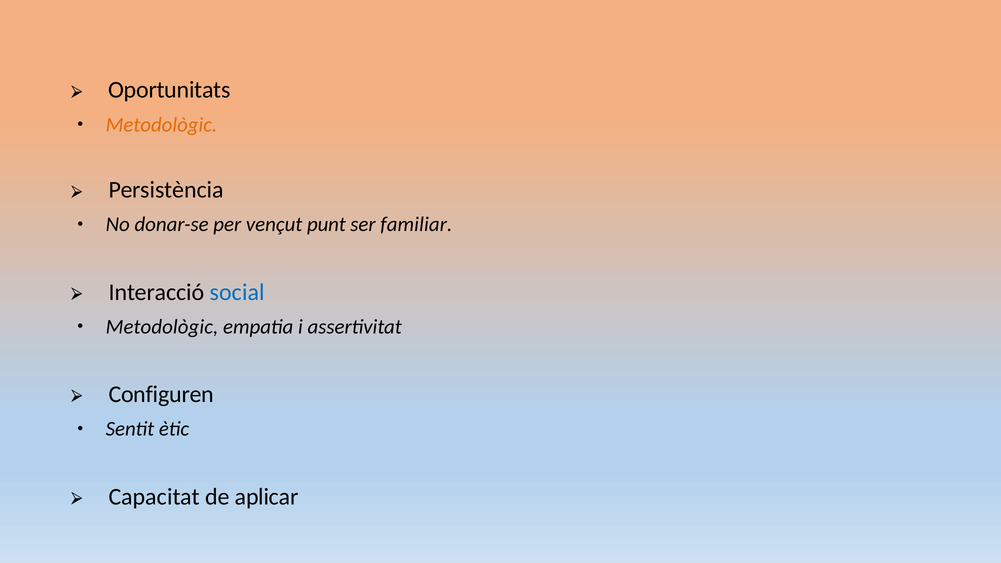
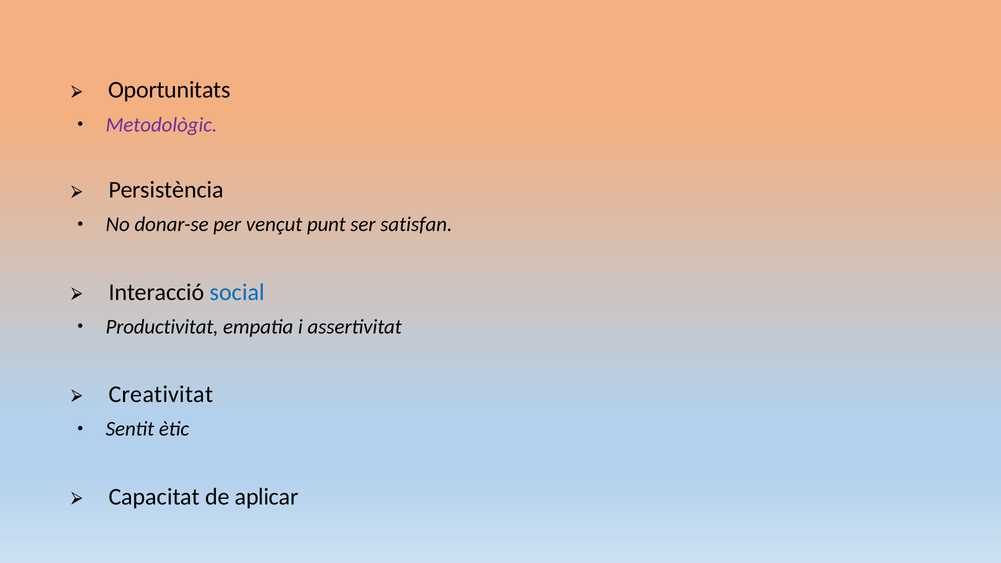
Metodològic colour: orange -> purple (161, 125)
familiar: familiar -> satisfan (416, 225)
Metodològic: Metodològic -> Productivitat (162, 327)
Configuren: Configuren -> Creativitat (161, 394)
